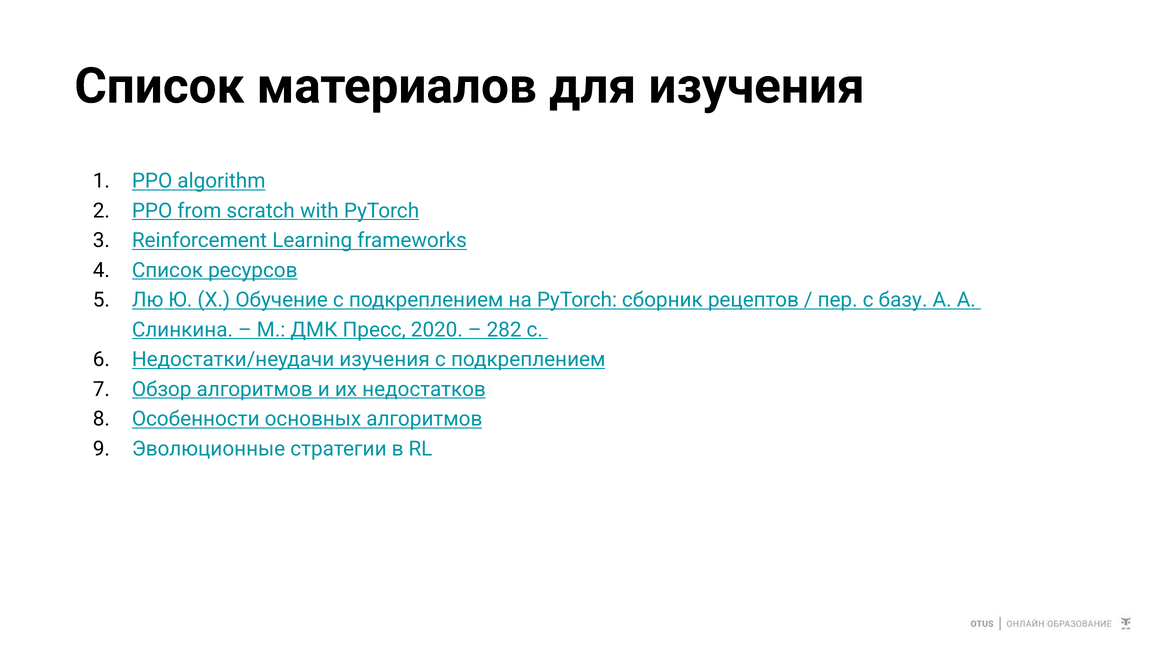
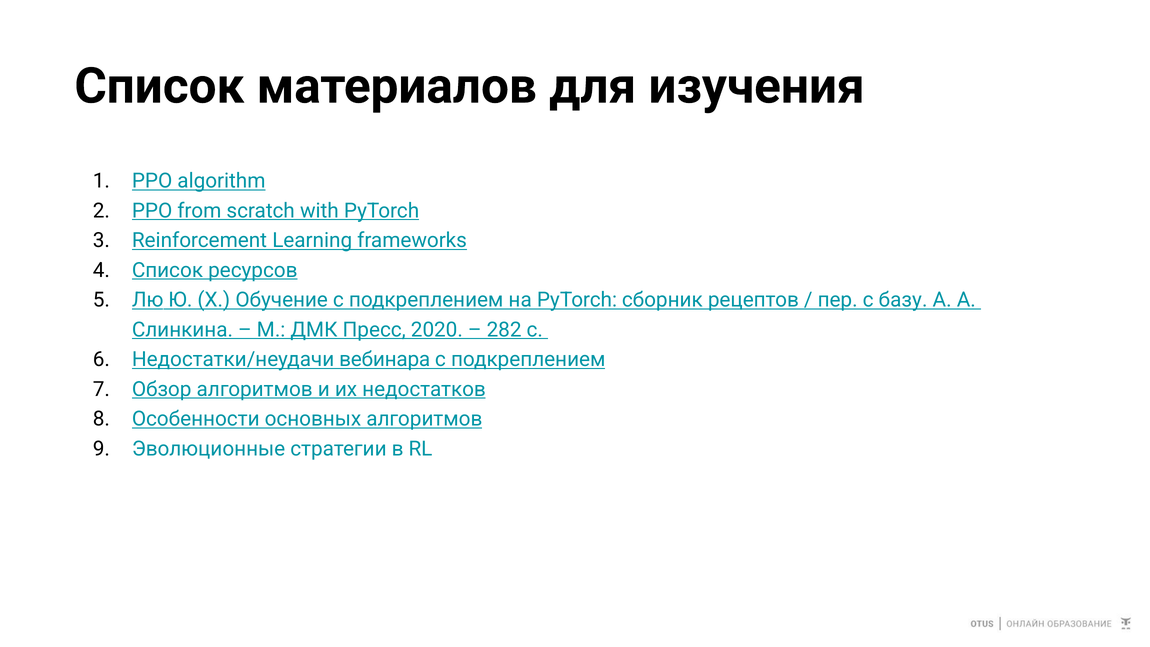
Недостатки/неудачи изучения: изучения -> вебинара (385, 359)
